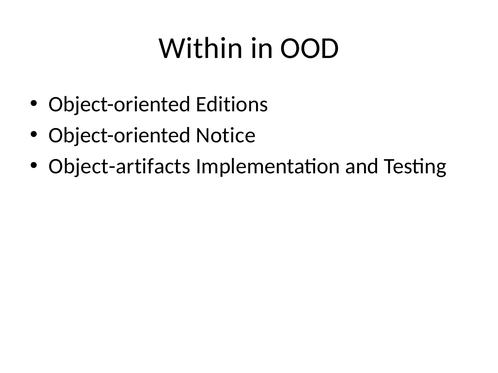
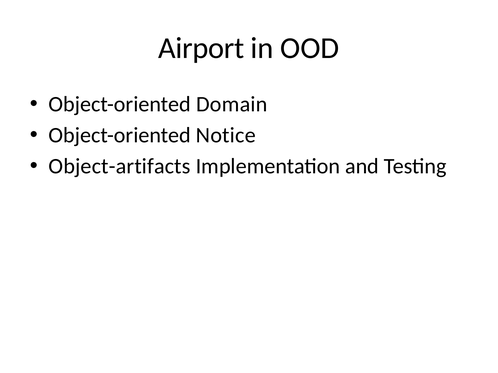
Within: Within -> Airport (201, 48)
Editions: Editions -> Domain (232, 104)
